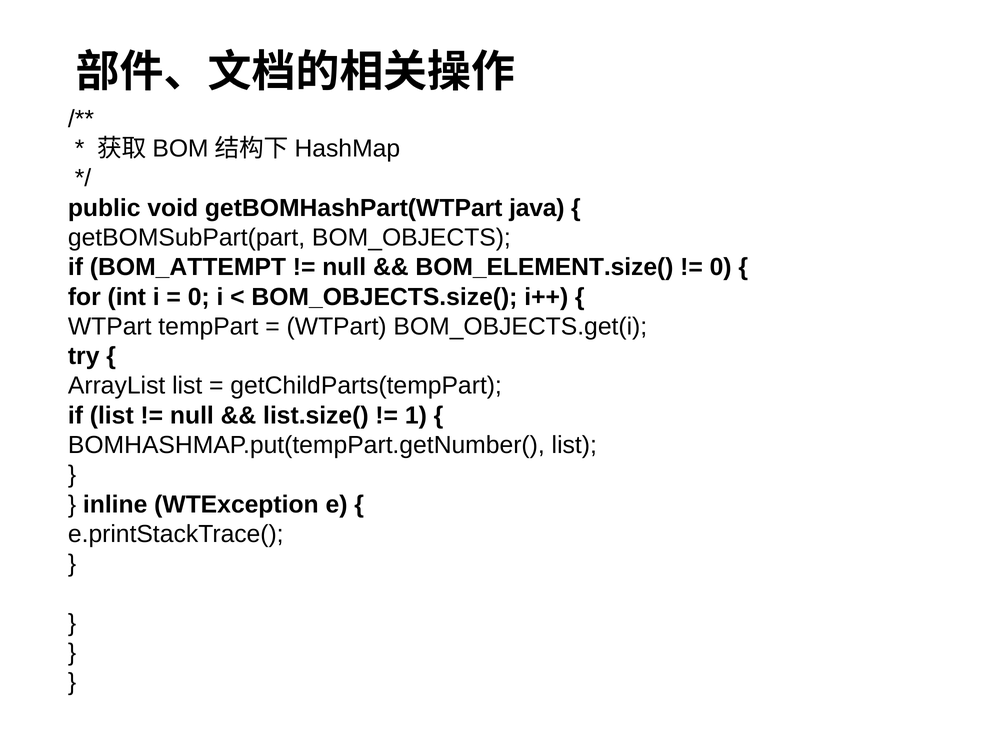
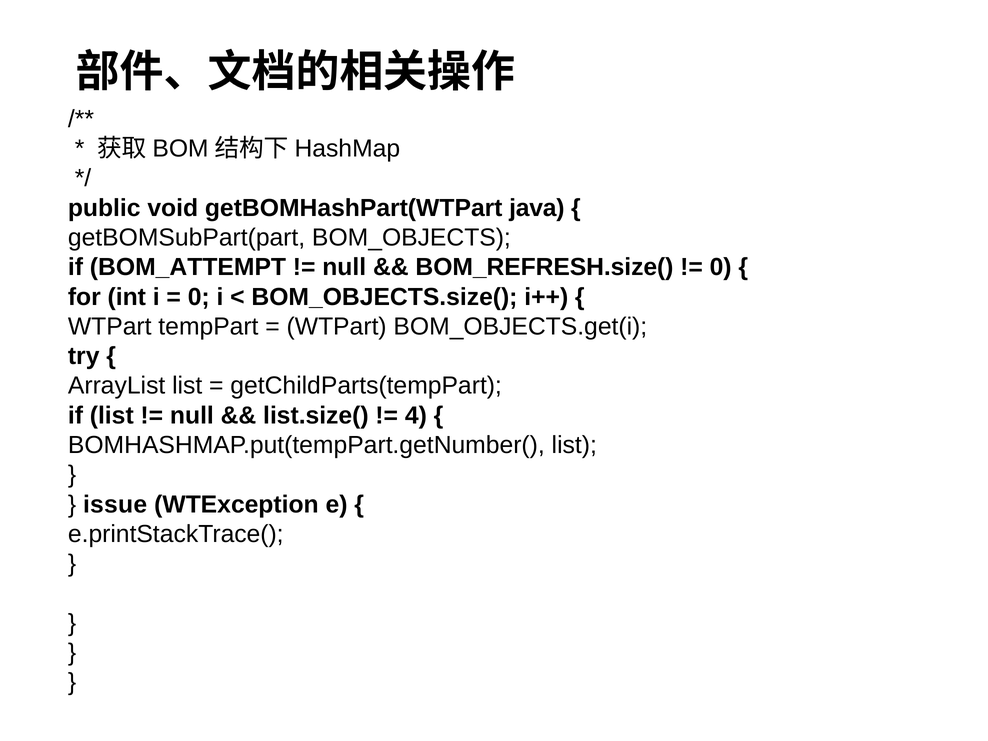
BOM_ELEMENT.size(: BOM_ELEMENT.size( -> BOM_REFRESH.size( (544, 267)
1: 1 -> 4 (416, 415)
inline: inline -> issue (115, 504)
